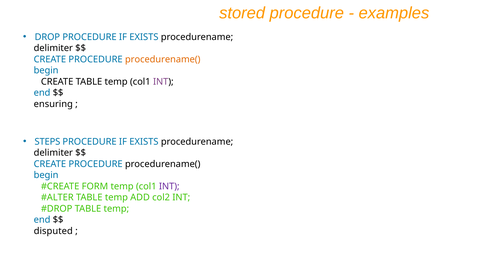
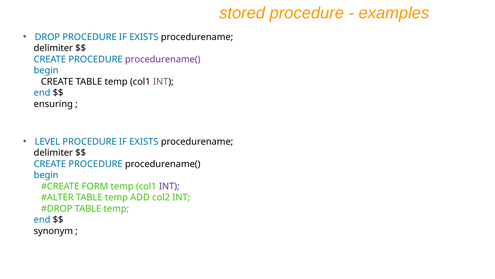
procedurename( colour: orange -> purple (163, 59)
STEPS: STEPS -> LEVEL (47, 141)
disputed: disputed -> synonym (53, 231)
